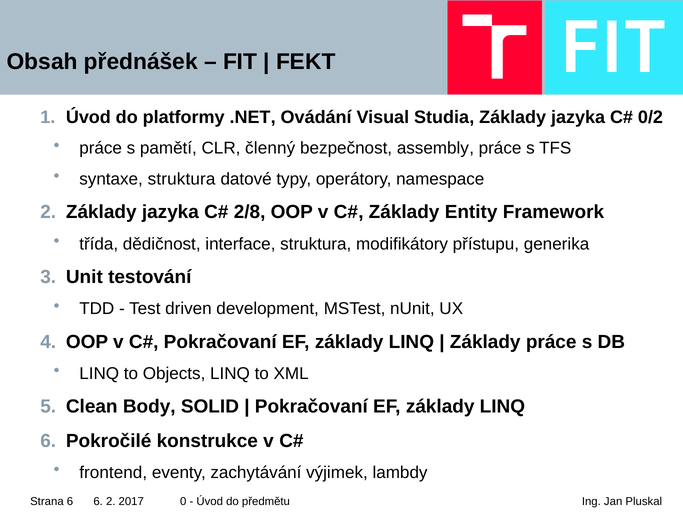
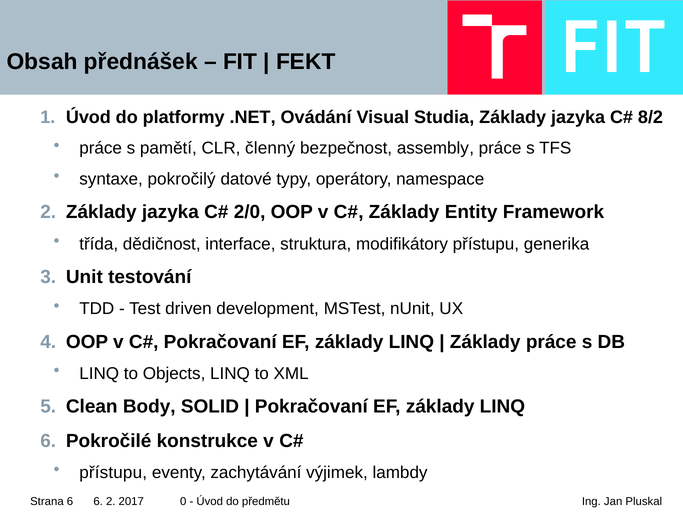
0/2: 0/2 -> 8/2 (651, 117)
syntaxe struktura: struktura -> pokročilý (182, 179)
2/8: 2/8 -> 2/0 (250, 212)
frontend: frontend -> přístupu (113, 473)
